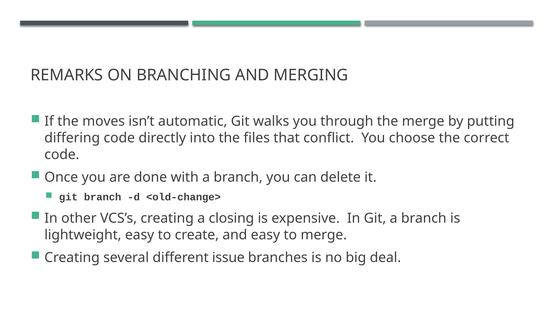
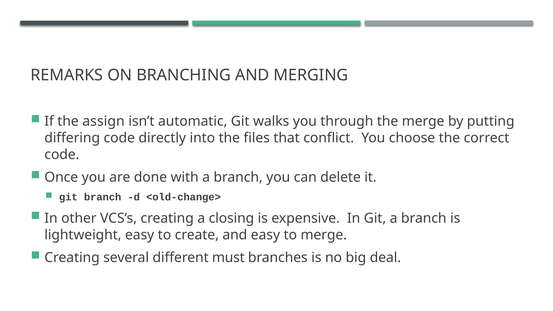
moves: moves -> assign (104, 121)
issue: issue -> must (228, 258)
